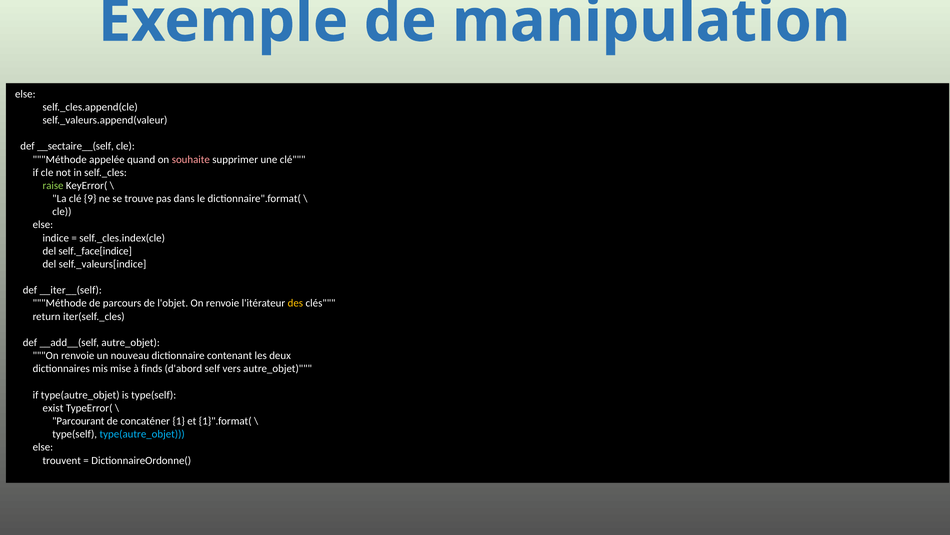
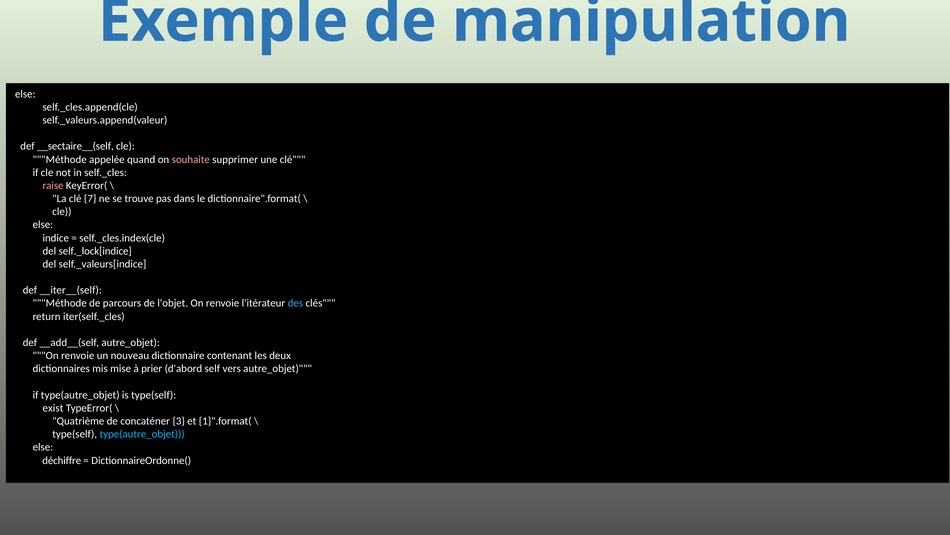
raise colour: light green -> pink (53, 185)
9: 9 -> 7 (90, 198)
self._face[indice: self._face[indice -> self._lock[indice (95, 251)
des colour: yellow -> light blue (295, 303)
finds: finds -> prier (152, 368)
Parcourant: Parcourant -> Quatrième (78, 421)
1: 1 -> 3 (179, 421)
trouvent: trouvent -> déchiffre (62, 460)
